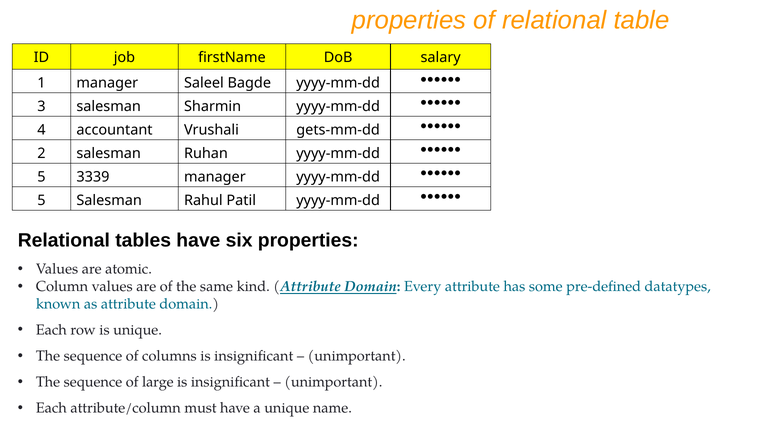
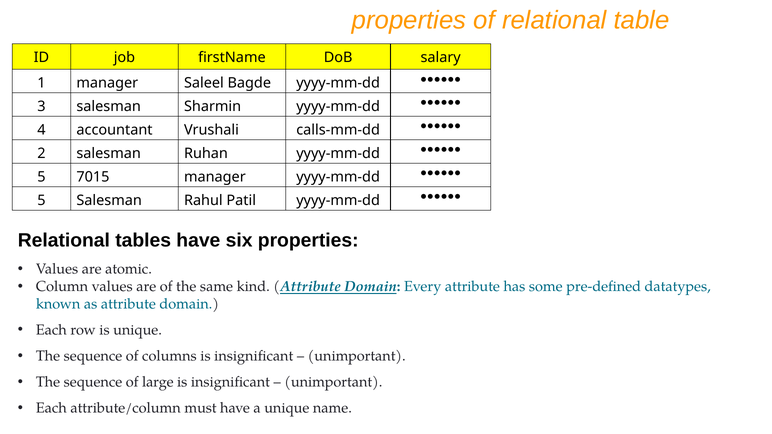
gets-mm-dd: gets-mm-dd -> calls-mm-dd (338, 130)
3339: 3339 -> 7015 (93, 177)
